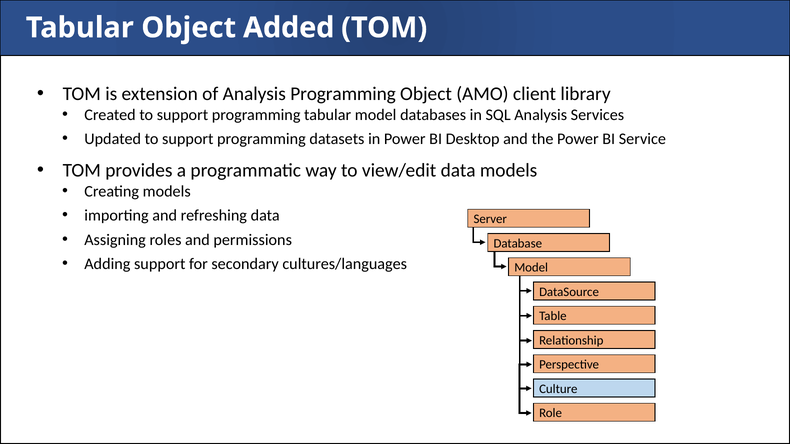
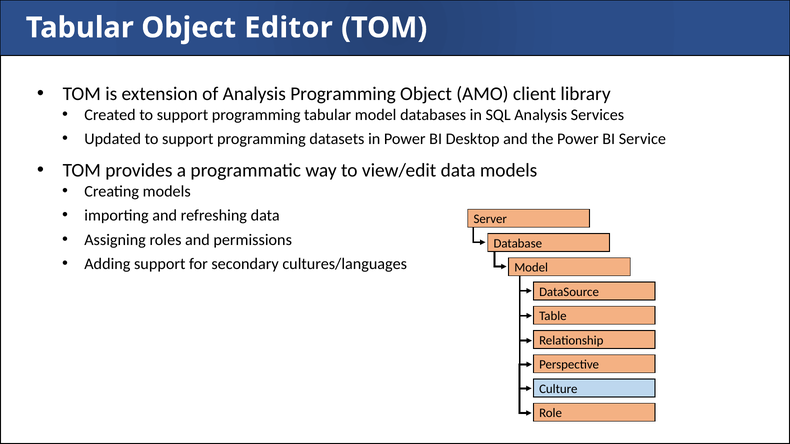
Added: Added -> Editor (288, 28)
